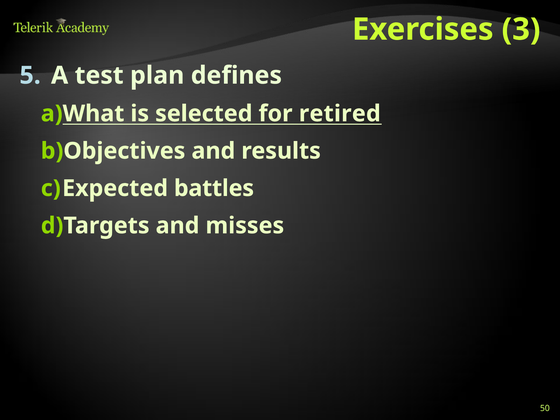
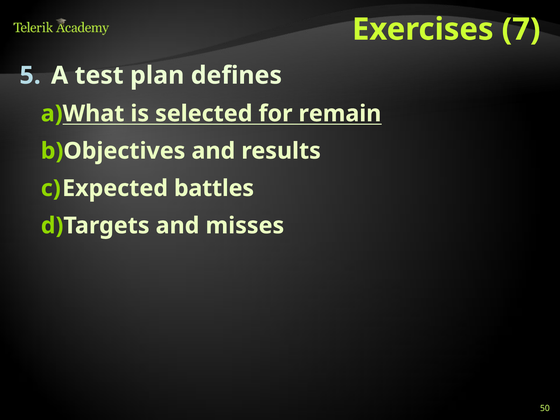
3: 3 -> 7 (521, 29)
retired: retired -> remain (340, 114)
